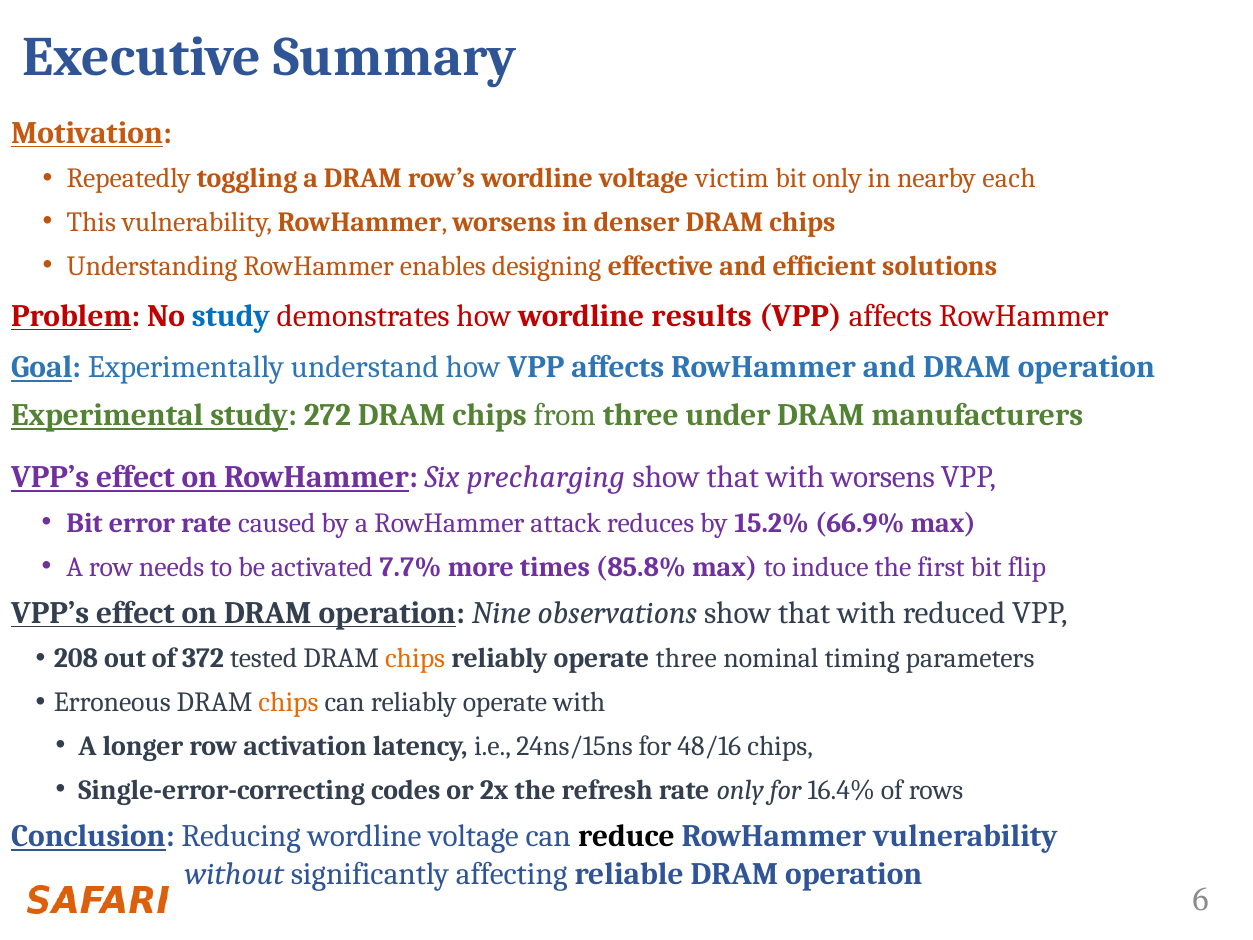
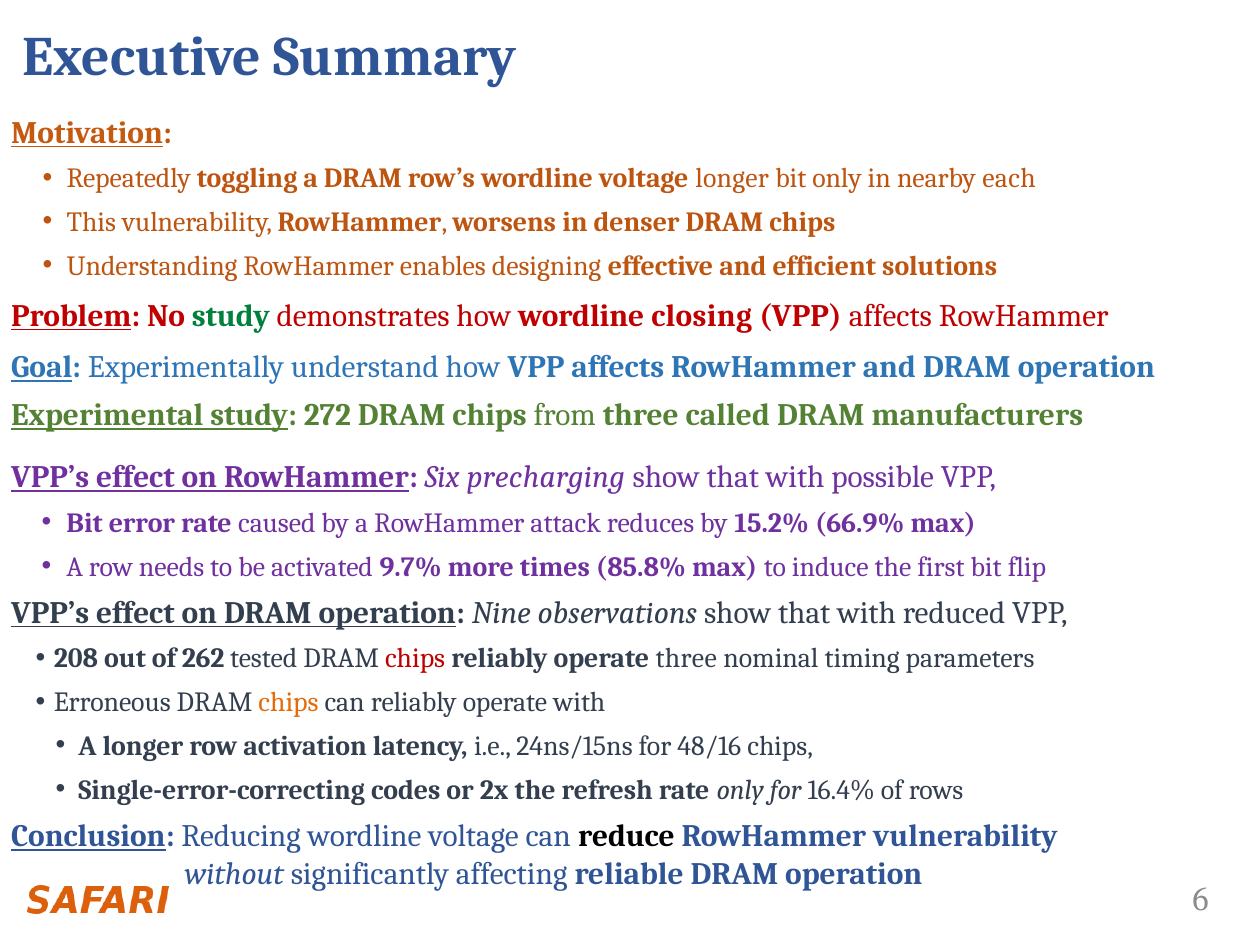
voltage victim: victim -> longer (732, 178)
study colour: blue -> green (231, 316)
results: results -> closing (702, 316)
under: under -> called (728, 415)
with worsens: worsens -> possible (883, 477)
7.7%: 7.7% -> 9.7% (411, 567)
372: 372 -> 262 (203, 659)
chips colour: orange -> red (415, 659)
